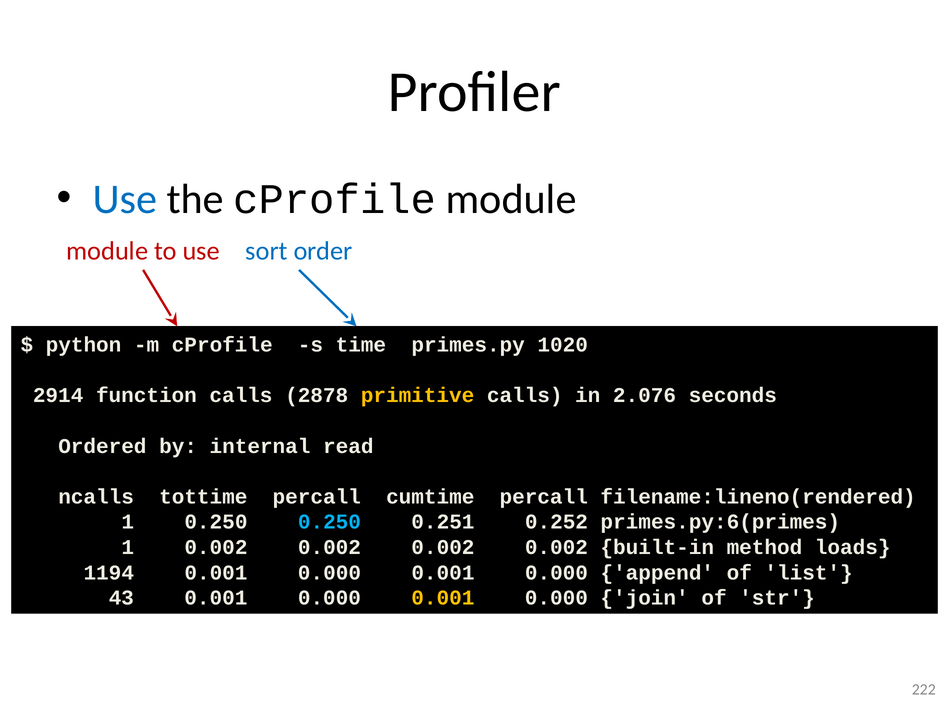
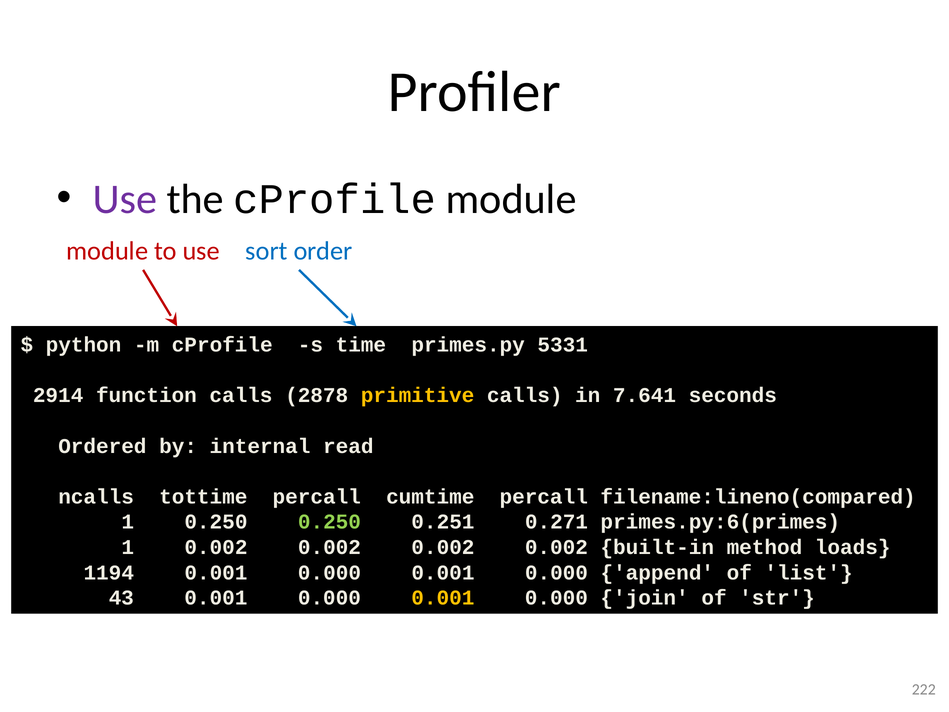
Use colour: blue -> purple (125, 199)
1020: 1020 -> 5331 (563, 345)
2.076: 2.076 -> 7.641 (645, 395)
filename:lineno(rendered: filename:lineno(rendered -> filename:lineno(compared (758, 497)
0.250 colour: light blue -> light green (329, 522)
0.252: 0.252 -> 0.271 (556, 522)
